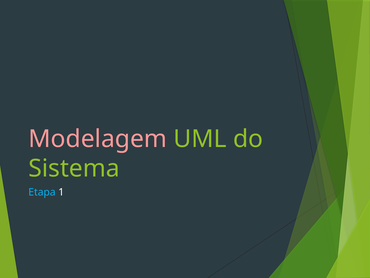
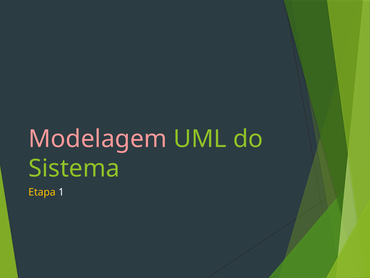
Etapa colour: light blue -> yellow (42, 192)
